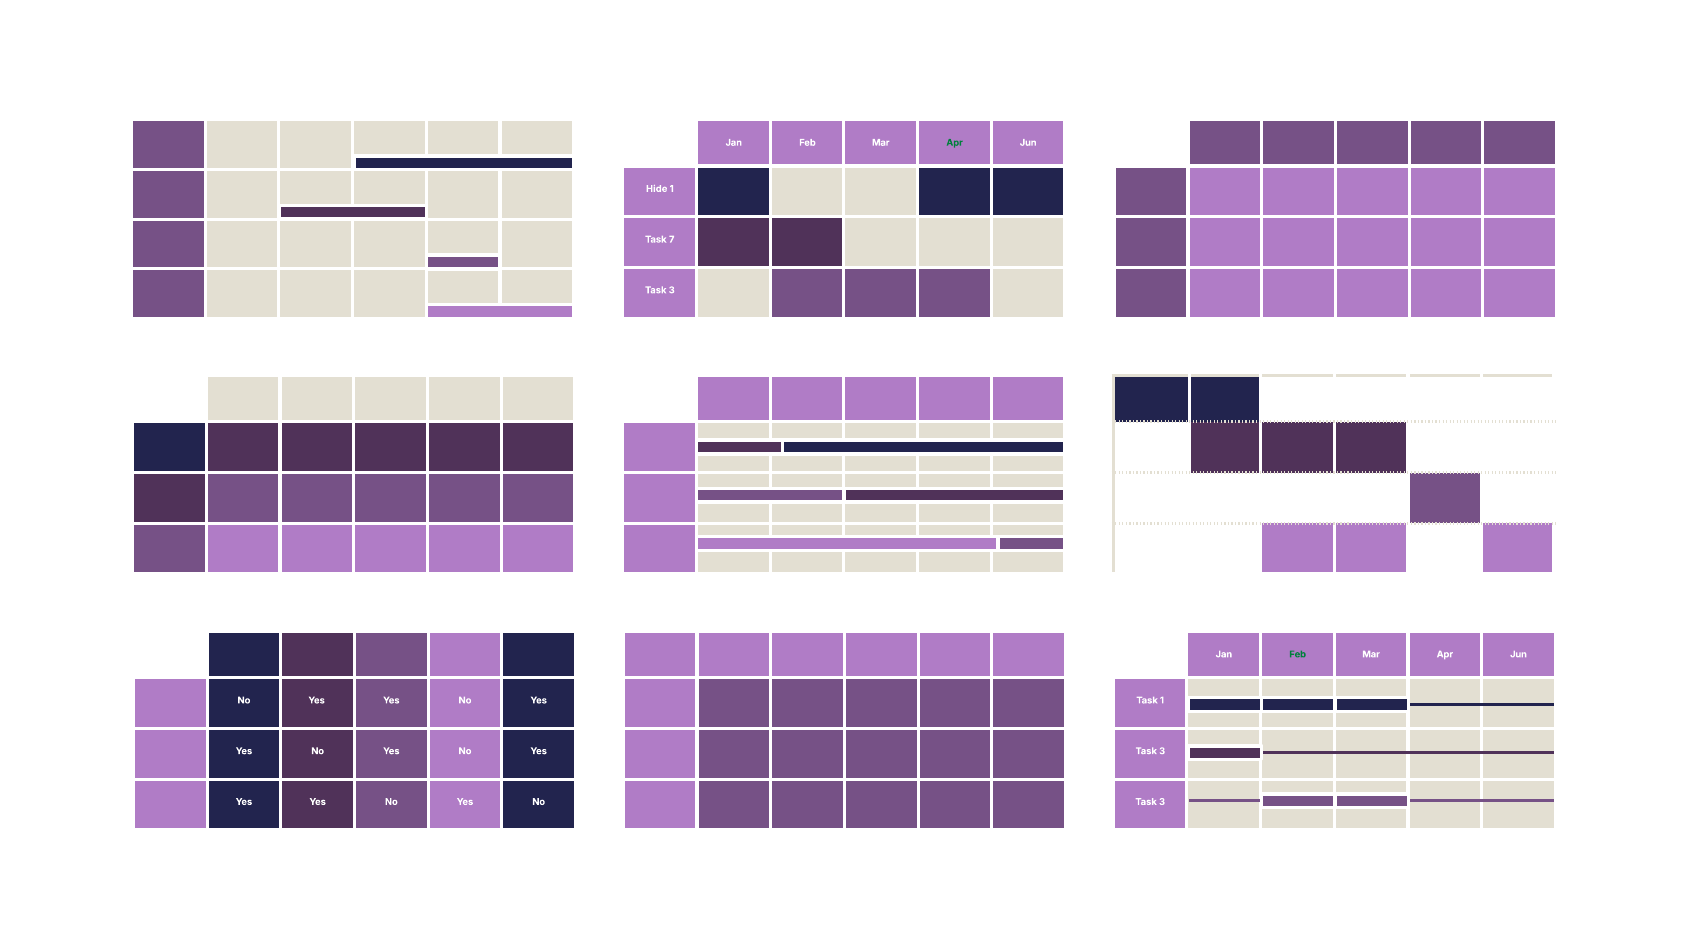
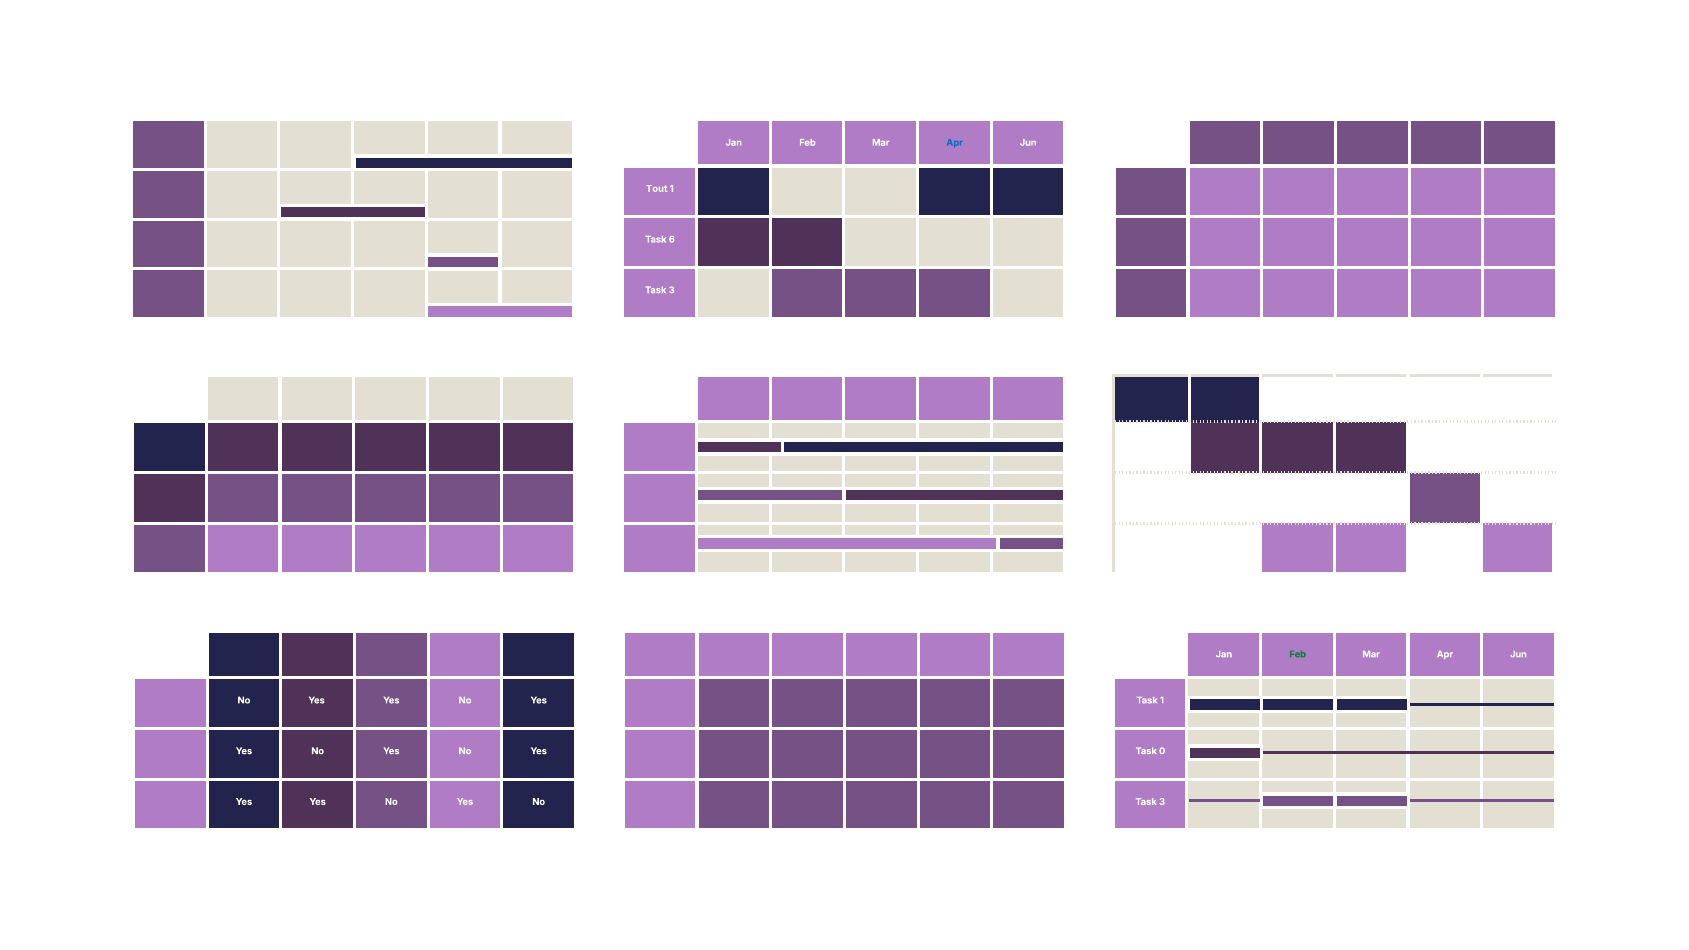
Apr colour: green -> blue (955, 143)
Hide: Hide -> Tout (657, 189)
7: 7 -> 6 (672, 239)
3: 3 -> 0 (1162, 751)
